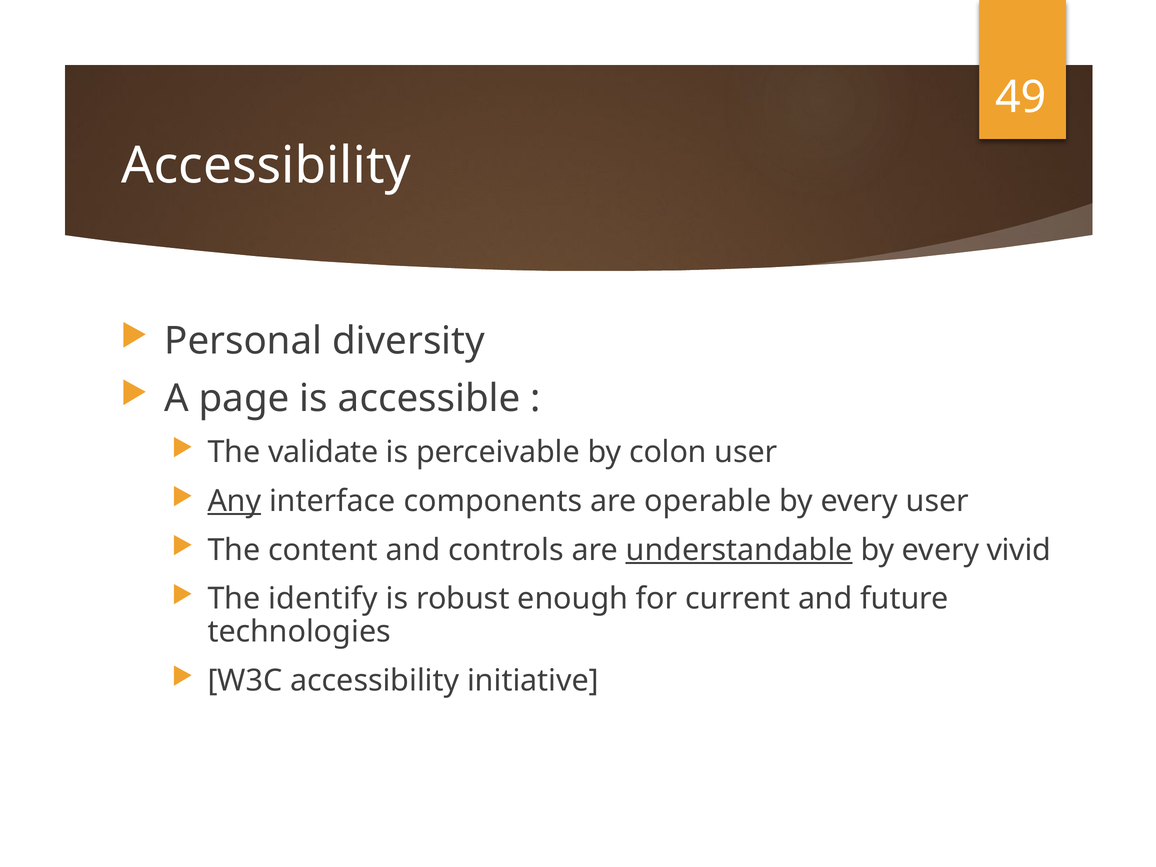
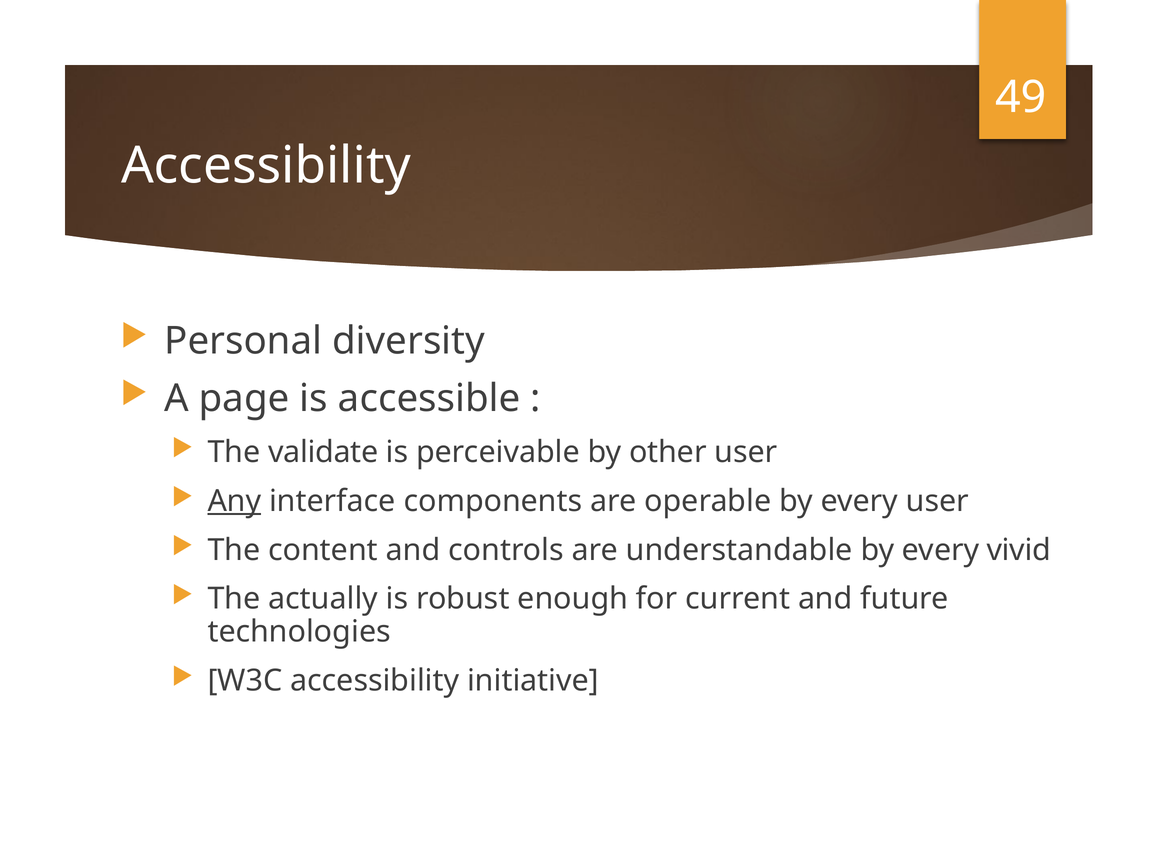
colon: colon -> other (668, 452)
understandable underline: present -> none (739, 550)
identify: identify -> actually (323, 599)
